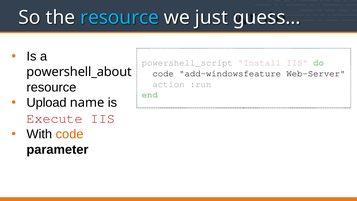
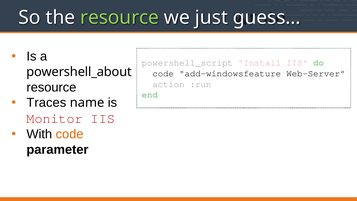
resource colour: light blue -> light green (120, 17)
Upload: Upload -> Traces (46, 103)
Execute: Execute -> Monitor (55, 118)
